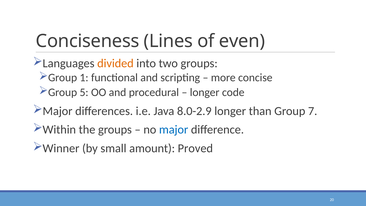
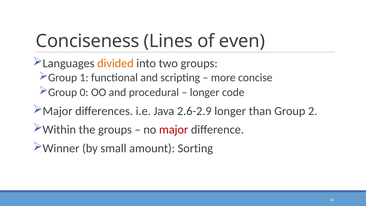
5: 5 -> 0 (84, 92)
8.0-2.9: 8.0-2.9 -> 2.6-2.9 (194, 111)
7: 7 -> 2 (313, 111)
major colour: blue -> red (174, 130)
Proved: Proved -> Sorting (195, 148)
